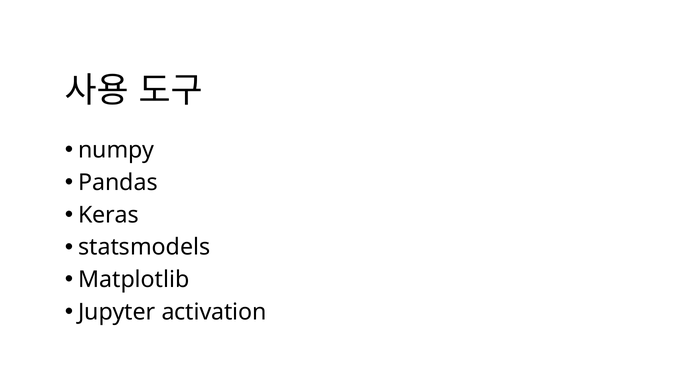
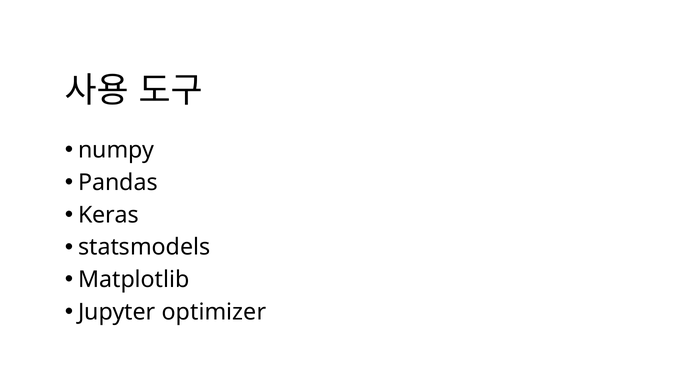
activation: activation -> optimizer (214, 312)
